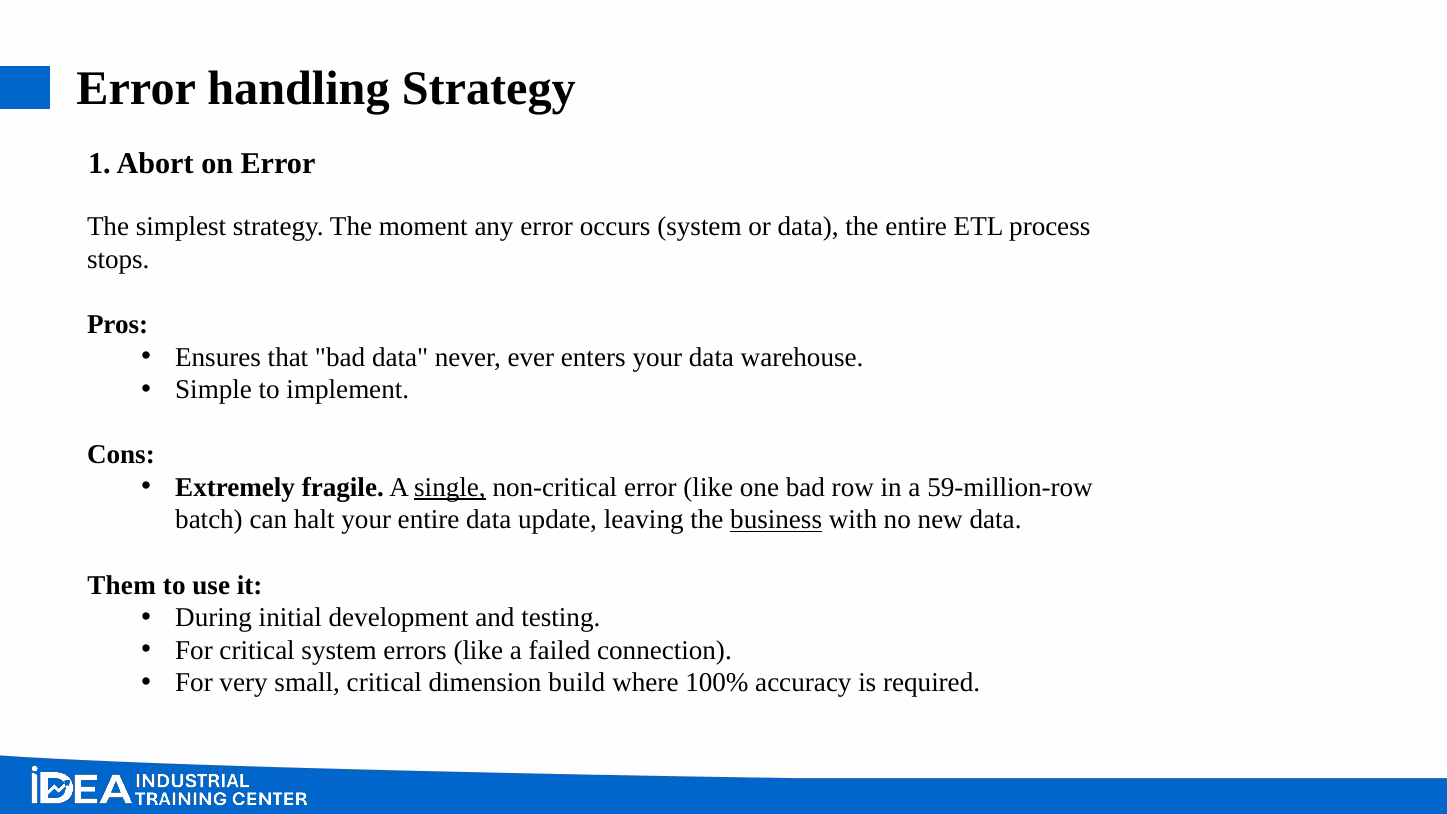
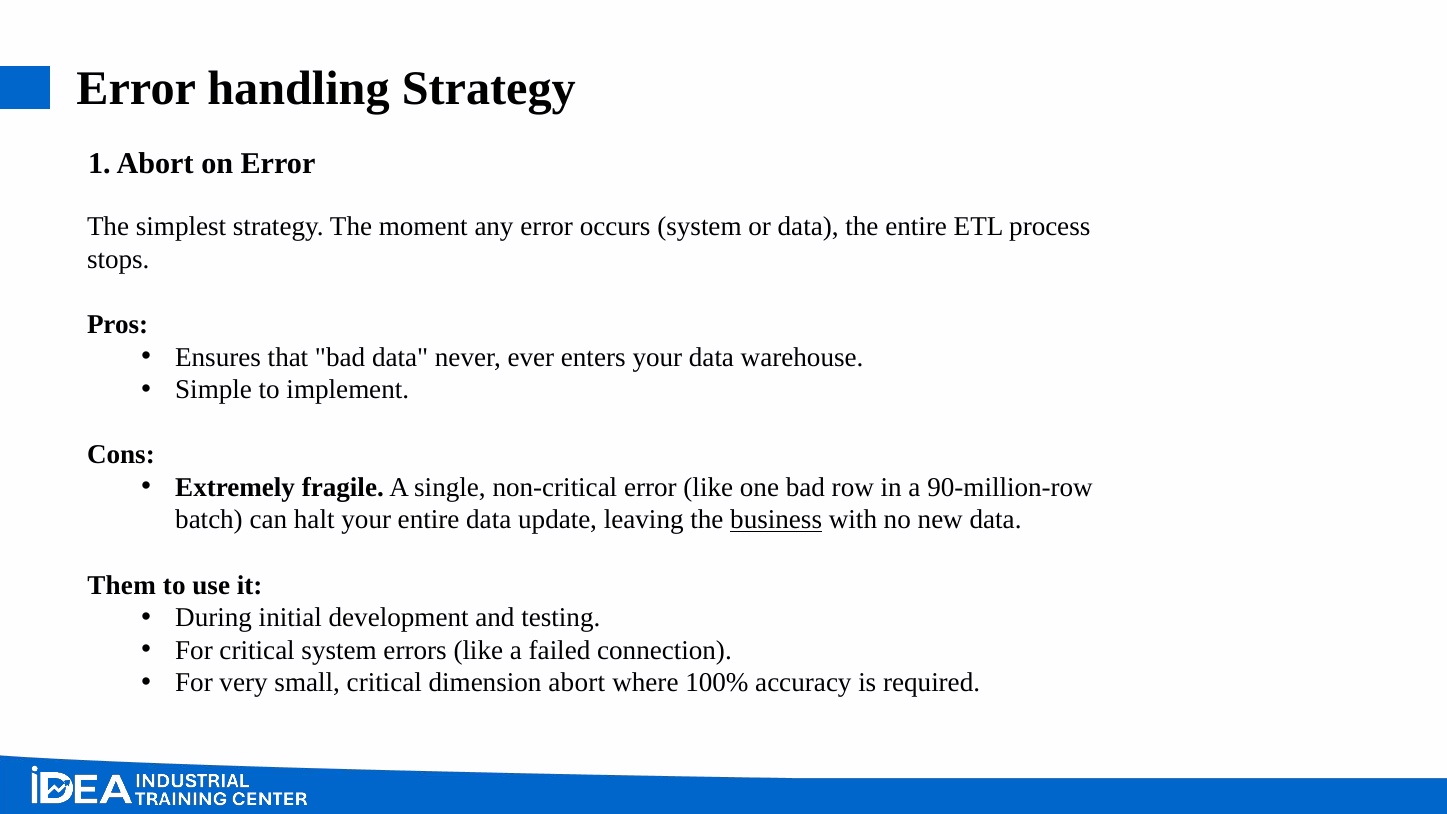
single underline: present -> none (450, 487)
59-million-row: 59-million-row -> 90-million-row (1010, 487)
dimension build: build -> abort (577, 683)
